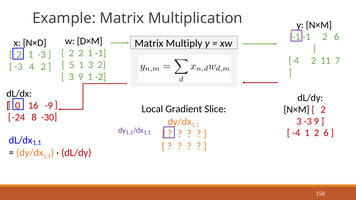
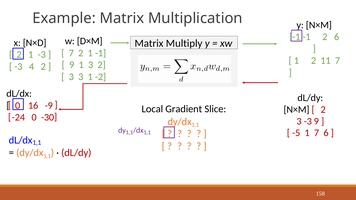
2: 2 -> 7 (71, 53)
4: 4 -> 1 (296, 61)
5: 5 -> 9 (72, 65)
3 9: 9 -> 3 (81, 77)
-24 8: 8 -> 0 (34, 118)
-4: -4 -> -5 (296, 133)
1 2: 2 -> 7 (317, 133)
